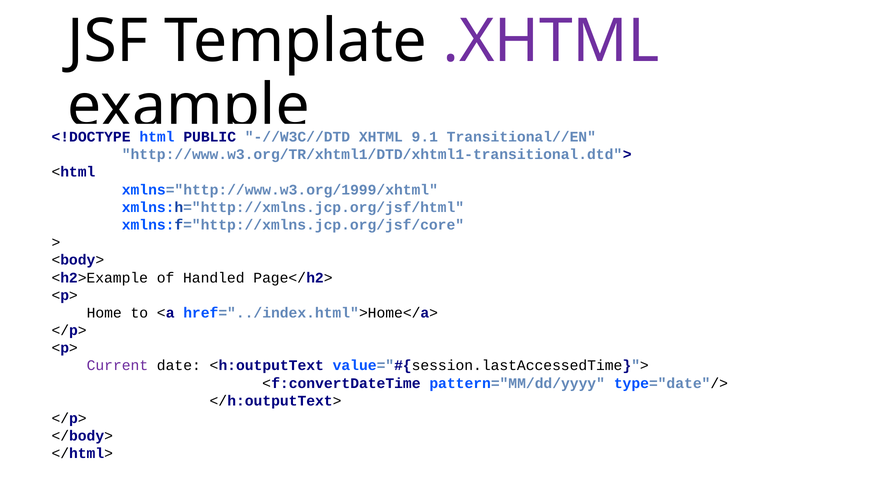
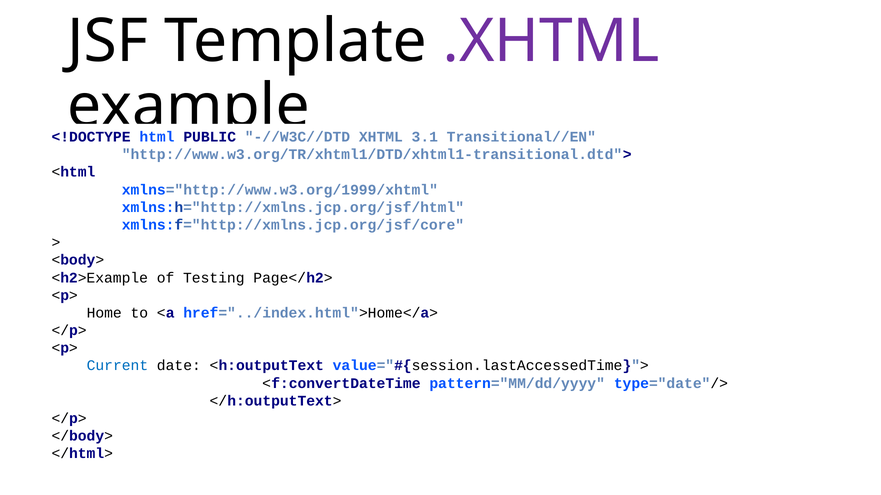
9.1: 9.1 -> 3.1 (425, 137)
Handled: Handled -> Testing (214, 278)
Current colour: purple -> blue (117, 366)
